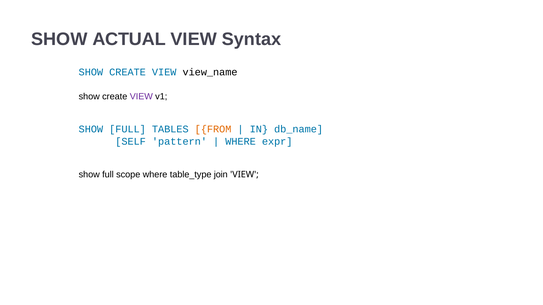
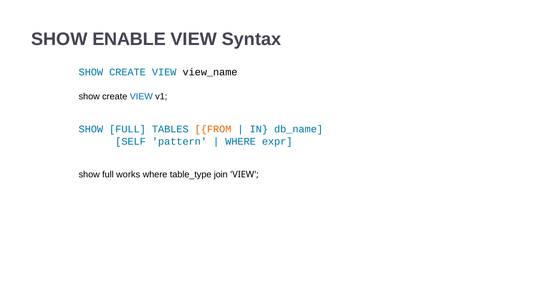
ACTUAL: ACTUAL -> ENABLE (129, 39)
VIEW colour: purple -> blue (141, 97)
scope: scope -> works (128, 175)
